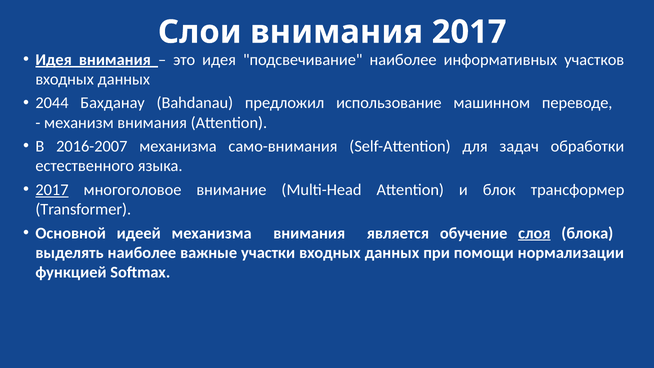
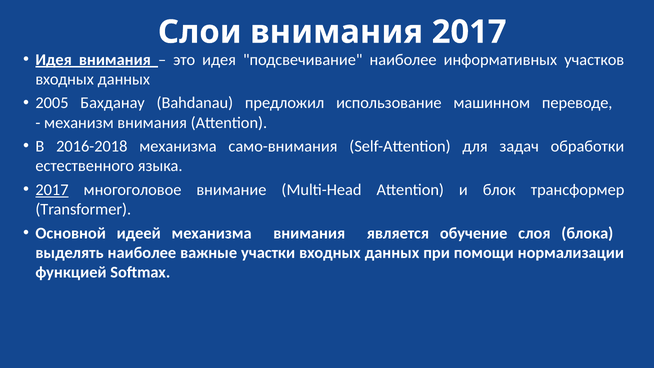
2044: 2044 -> 2005 (52, 103)
2016-2007: 2016-2007 -> 2016-2018 (92, 146)
слоя underline: present -> none (534, 233)
